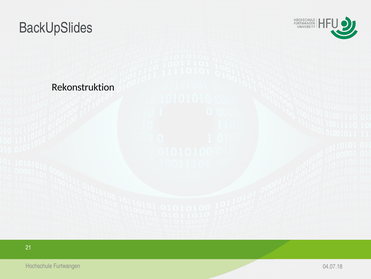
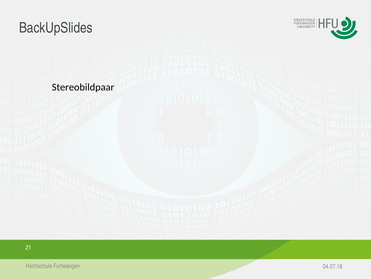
Rekonstruktion: Rekonstruktion -> Stereobildpaar (83, 87)
